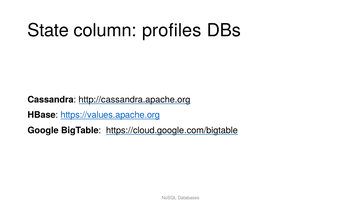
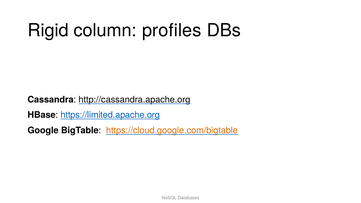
State: State -> Rigid (48, 30)
https://values.apache.org: https://values.apache.org -> https://limited.apache.org (110, 115)
https://cloud.google.com/bigtable colour: black -> orange (172, 130)
